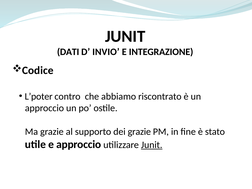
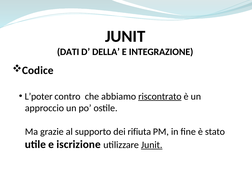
INVIO: INVIO -> DELLA (106, 52)
riscontrato underline: none -> present (160, 96)
dei grazie: grazie -> rifiuta (139, 132)
e approccio: approccio -> iscrizione (79, 144)
